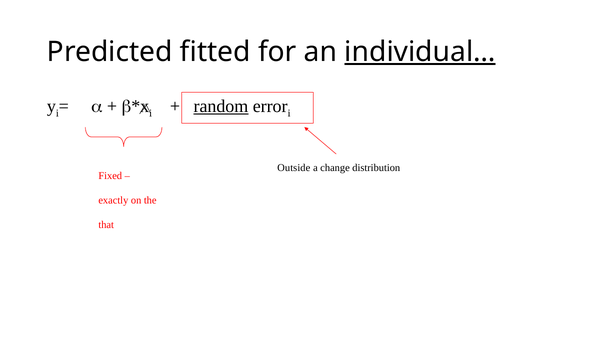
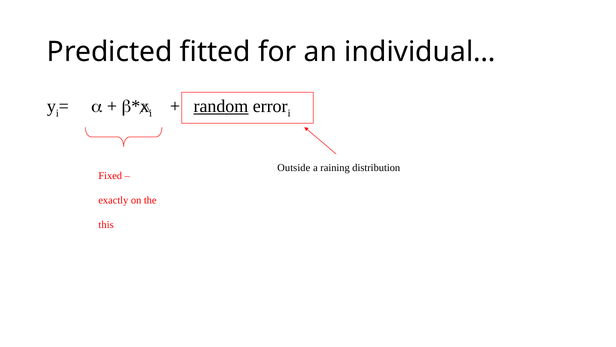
individual… underline: present -> none (420, 52)
change: change -> raining (335, 167)
that: that -> this (106, 225)
